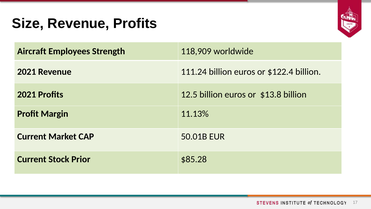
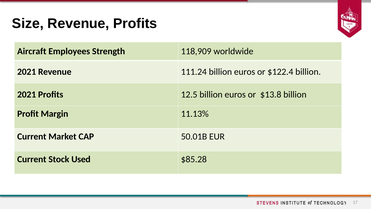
Prior: Prior -> Used (81, 159)
